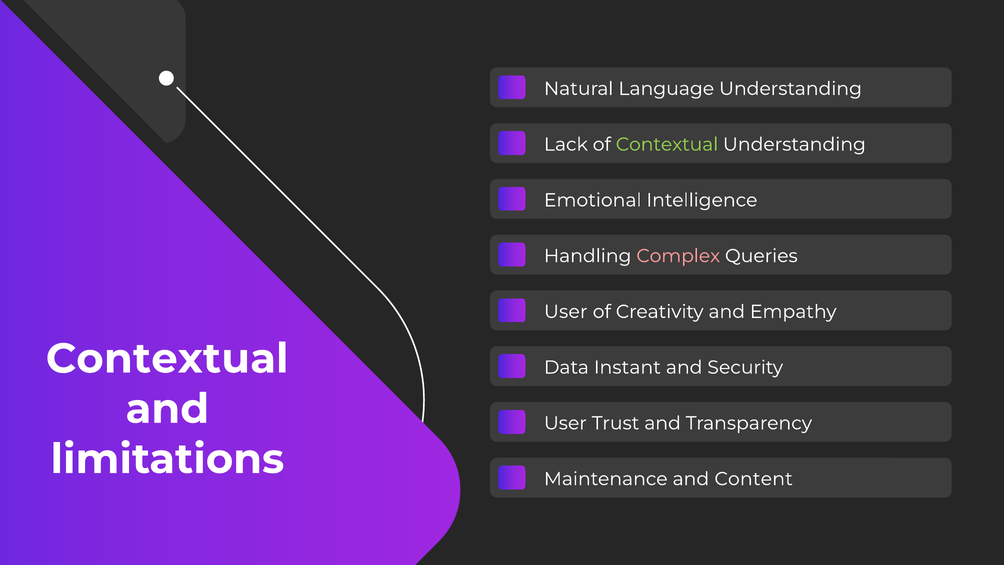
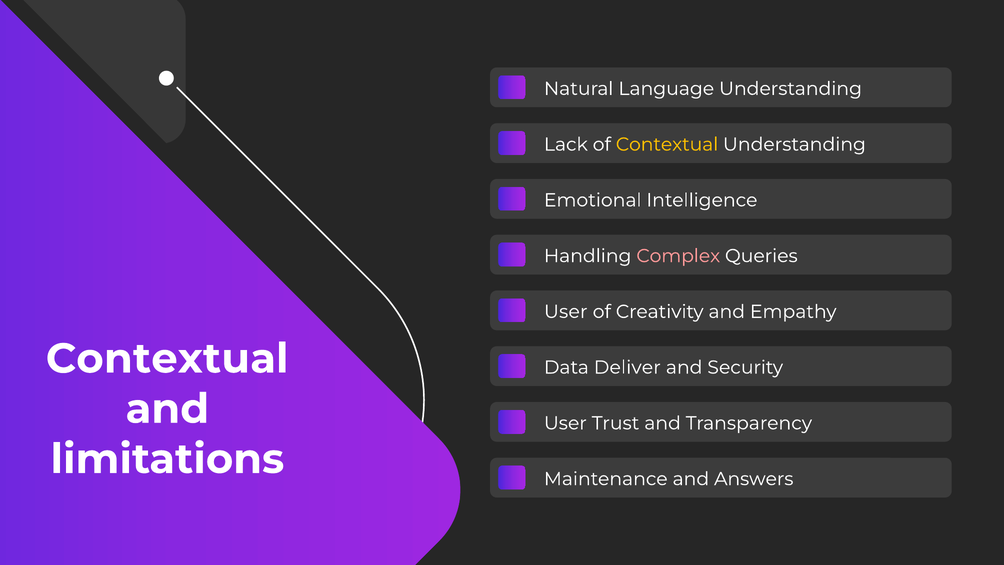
Contextual colour: light green -> yellow (667, 144)
Instant: Instant -> Deliver (627, 367)
Content: Content -> Answers (754, 479)
